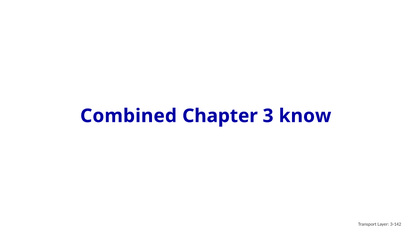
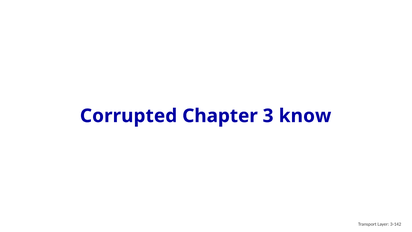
Combined: Combined -> Corrupted (129, 116)
